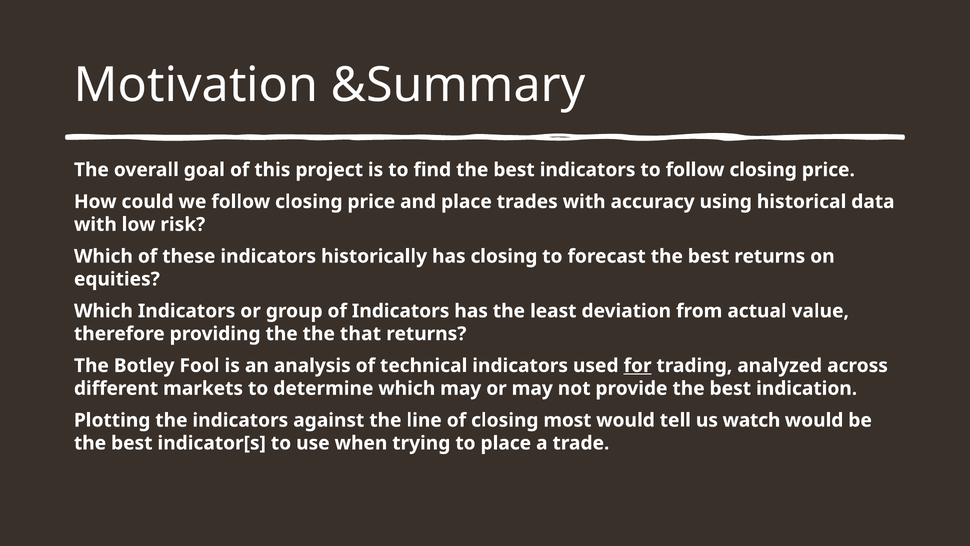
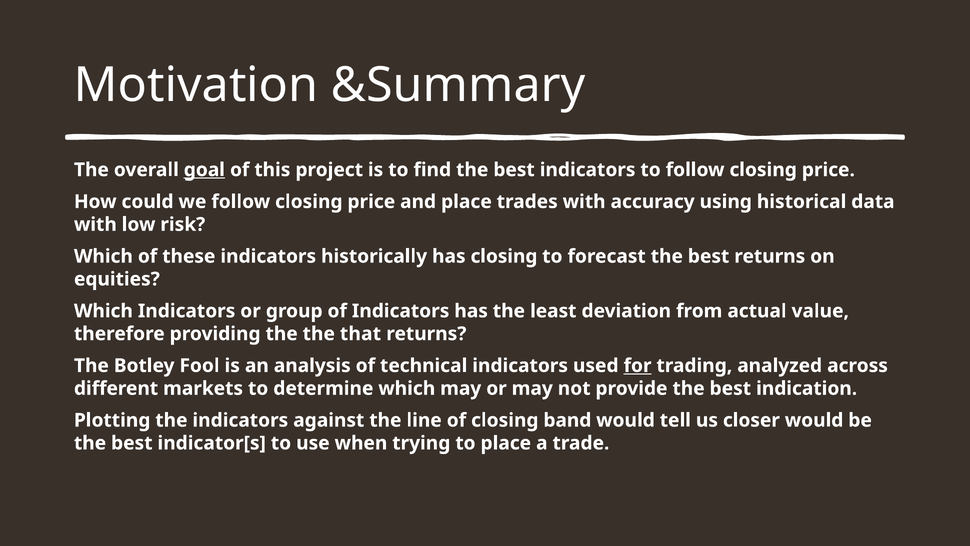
goal underline: none -> present (204, 170)
most: most -> band (567, 420)
watch: watch -> closer (751, 420)
